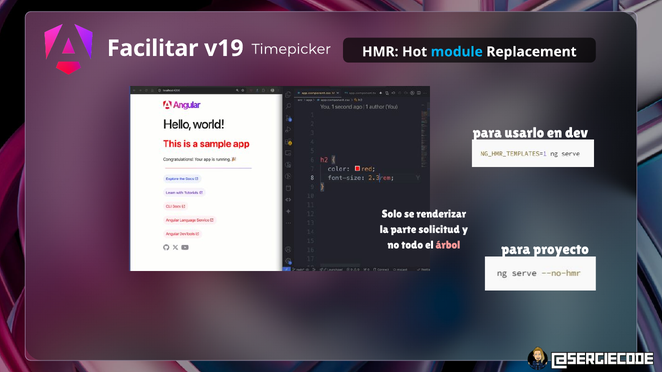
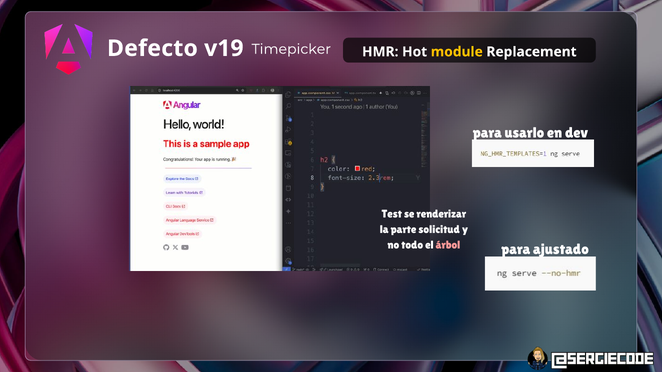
Facilitar: Facilitar -> Defecto (152, 48)
module colour: light blue -> yellow (457, 52)
Solo: Solo -> Test (392, 214)
proyecto: proyecto -> ajustado (561, 250)
